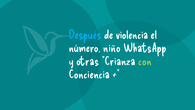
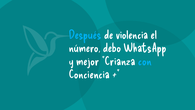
niño: niño -> debo (112, 48)
otras: otras -> mejor (88, 61)
con colour: light green -> light blue (145, 61)
